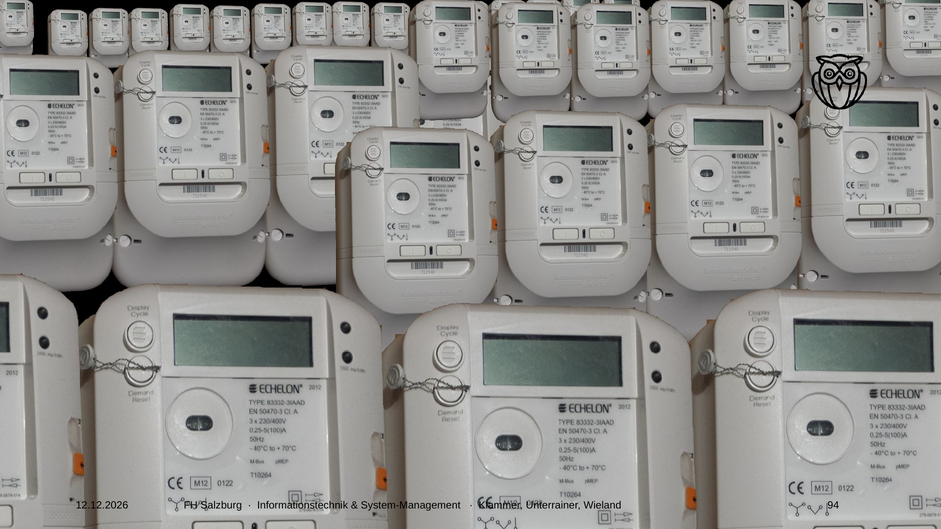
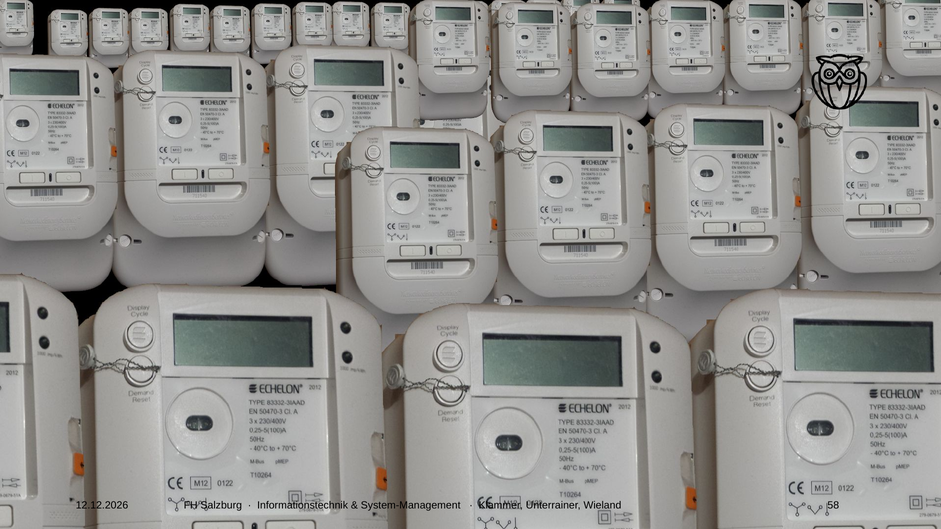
94: 94 -> 58 (833, 505)
